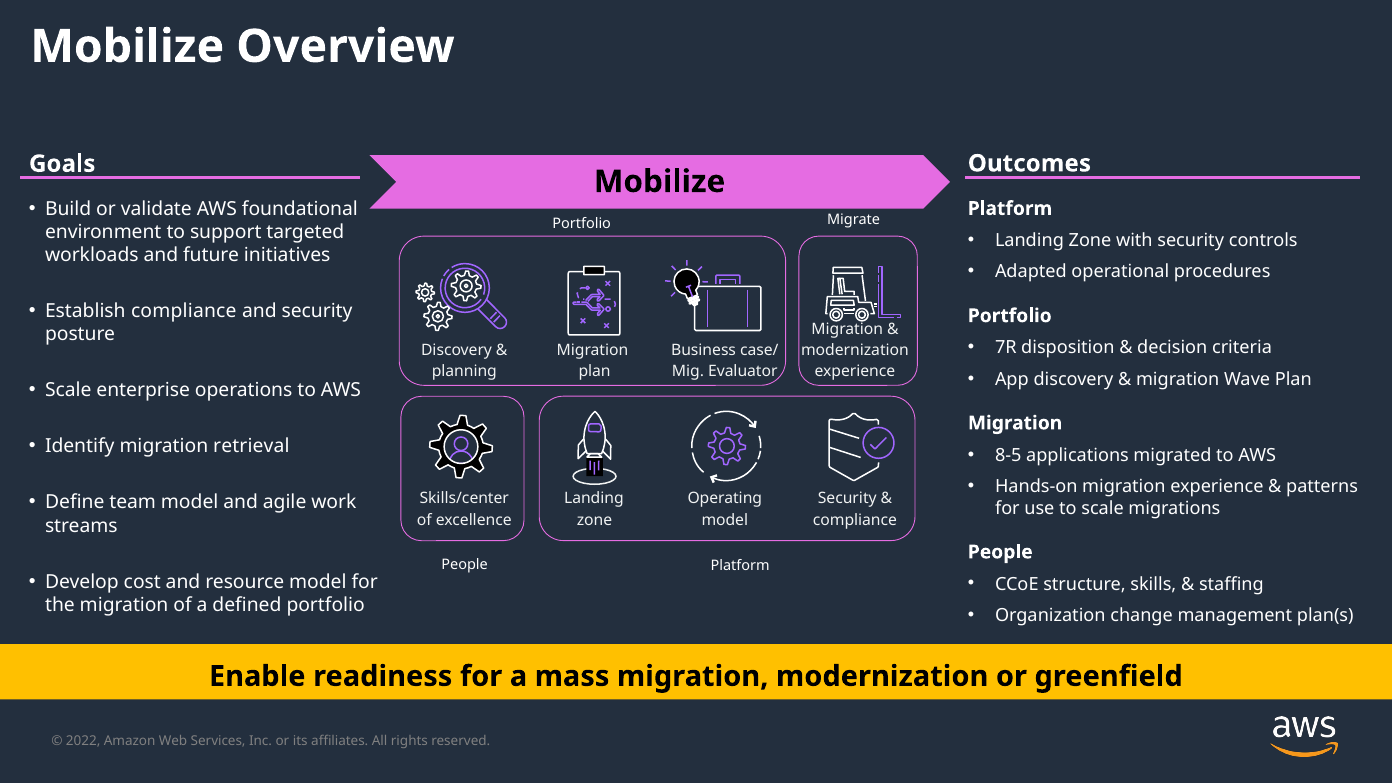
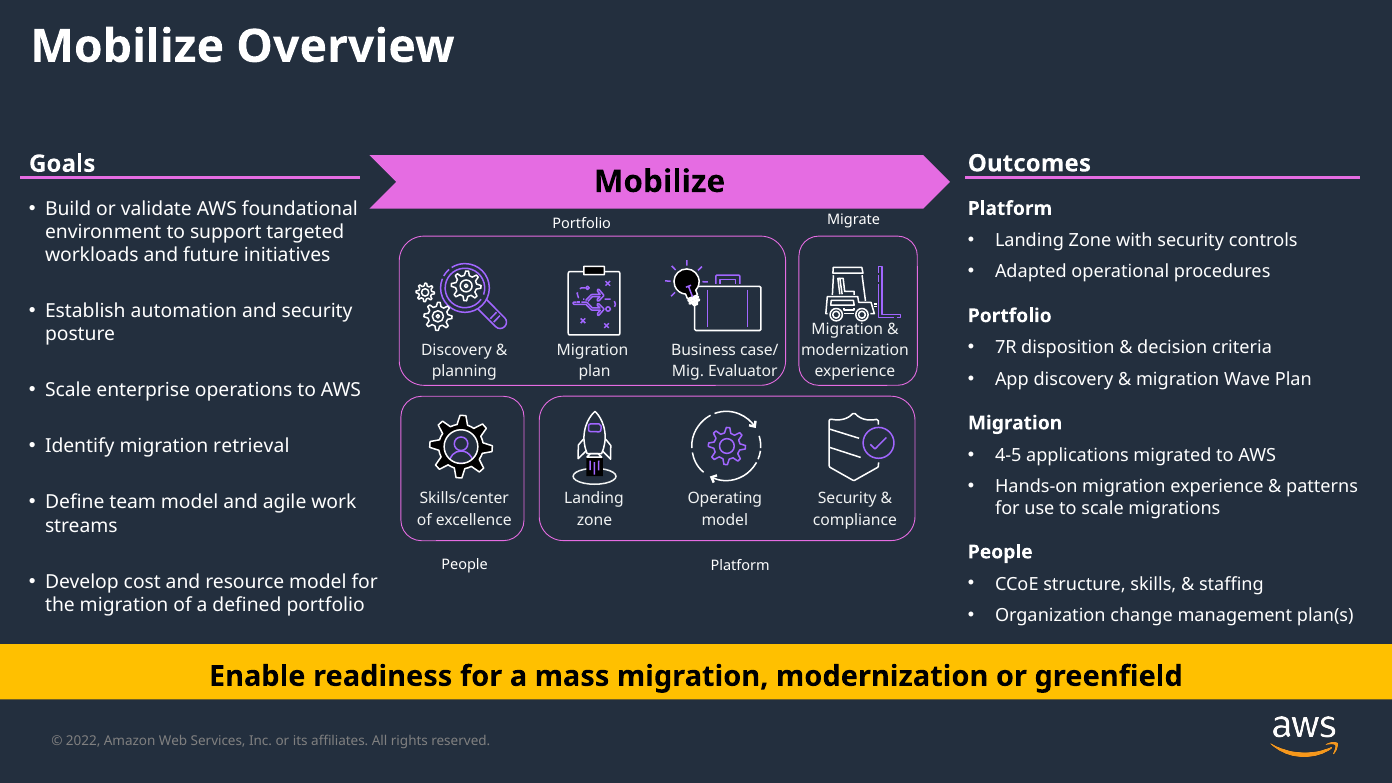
Establish compliance: compliance -> automation (184, 311)
8-5: 8-5 -> 4-5 (1008, 455)
